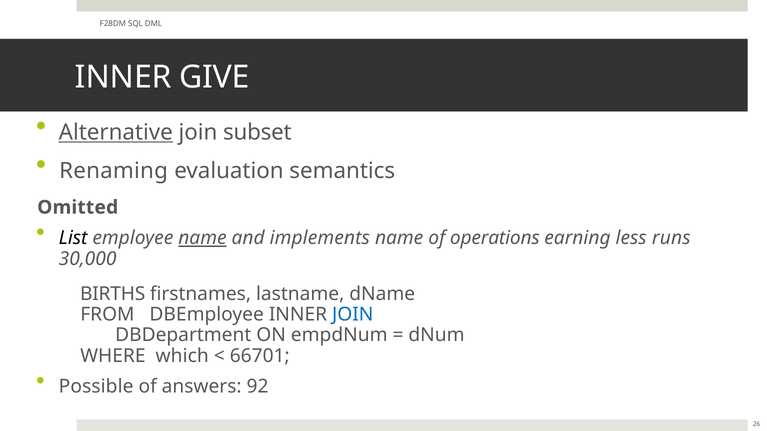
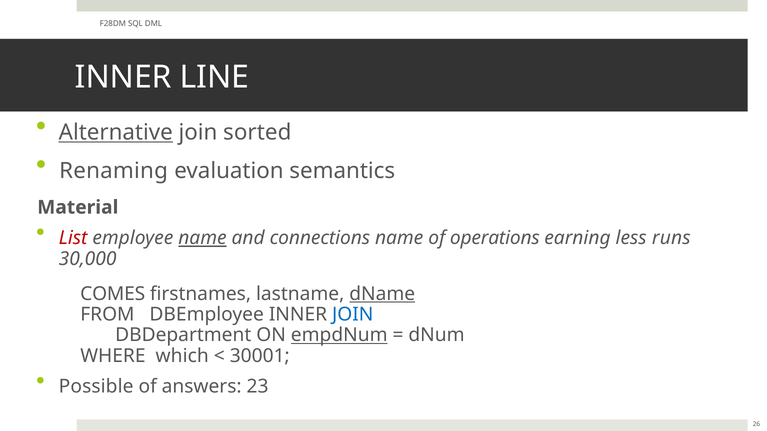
GIVE: GIVE -> LINE (214, 77)
subset: subset -> sorted (257, 133)
Omitted: Omitted -> Material (78, 208)
List colour: black -> red (73, 238)
implements: implements -> connections (320, 238)
BIRTHS: BIRTHS -> COMES (113, 294)
dName underline: none -> present (382, 294)
empdNum underline: none -> present (339, 335)
66701: 66701 -> 30001 (260, 356)
92: 92 -> 23 (258, 387)
